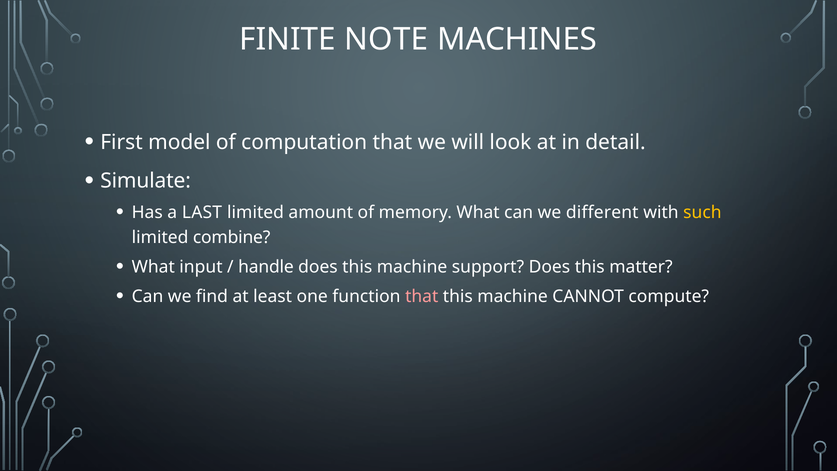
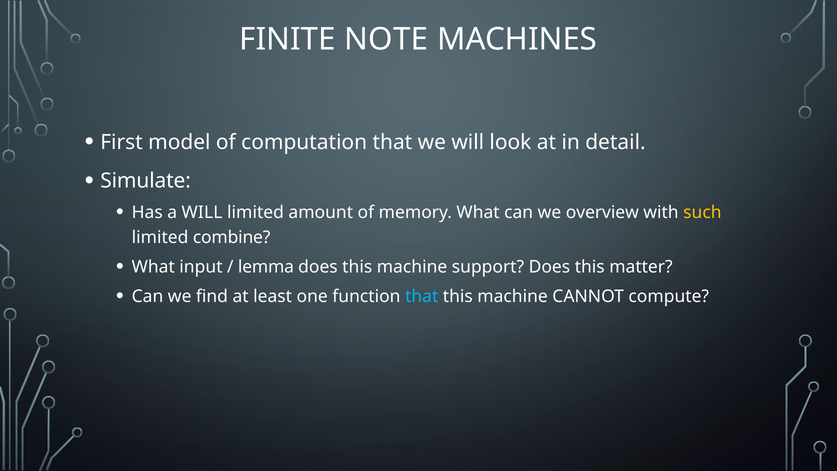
a LAST: LAST -> WILL (202, 212)
different: different -> overview (602, 212)
handle: handle -> lemma (266, 267)
that colour: pink -> light blue (422, 296)
